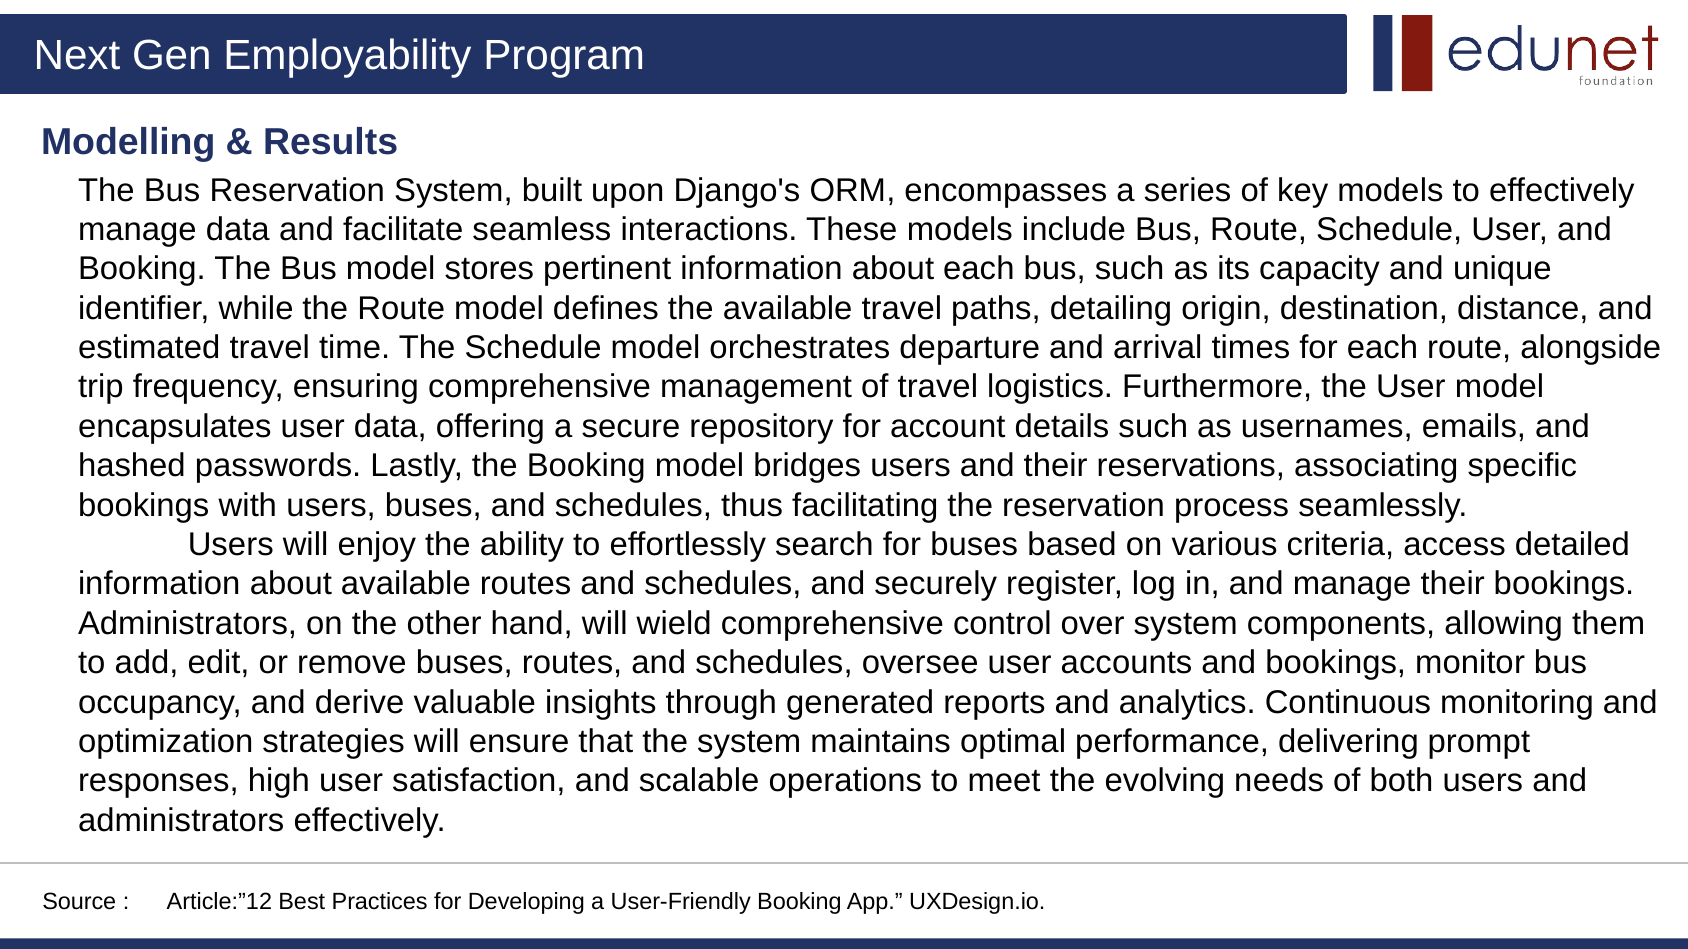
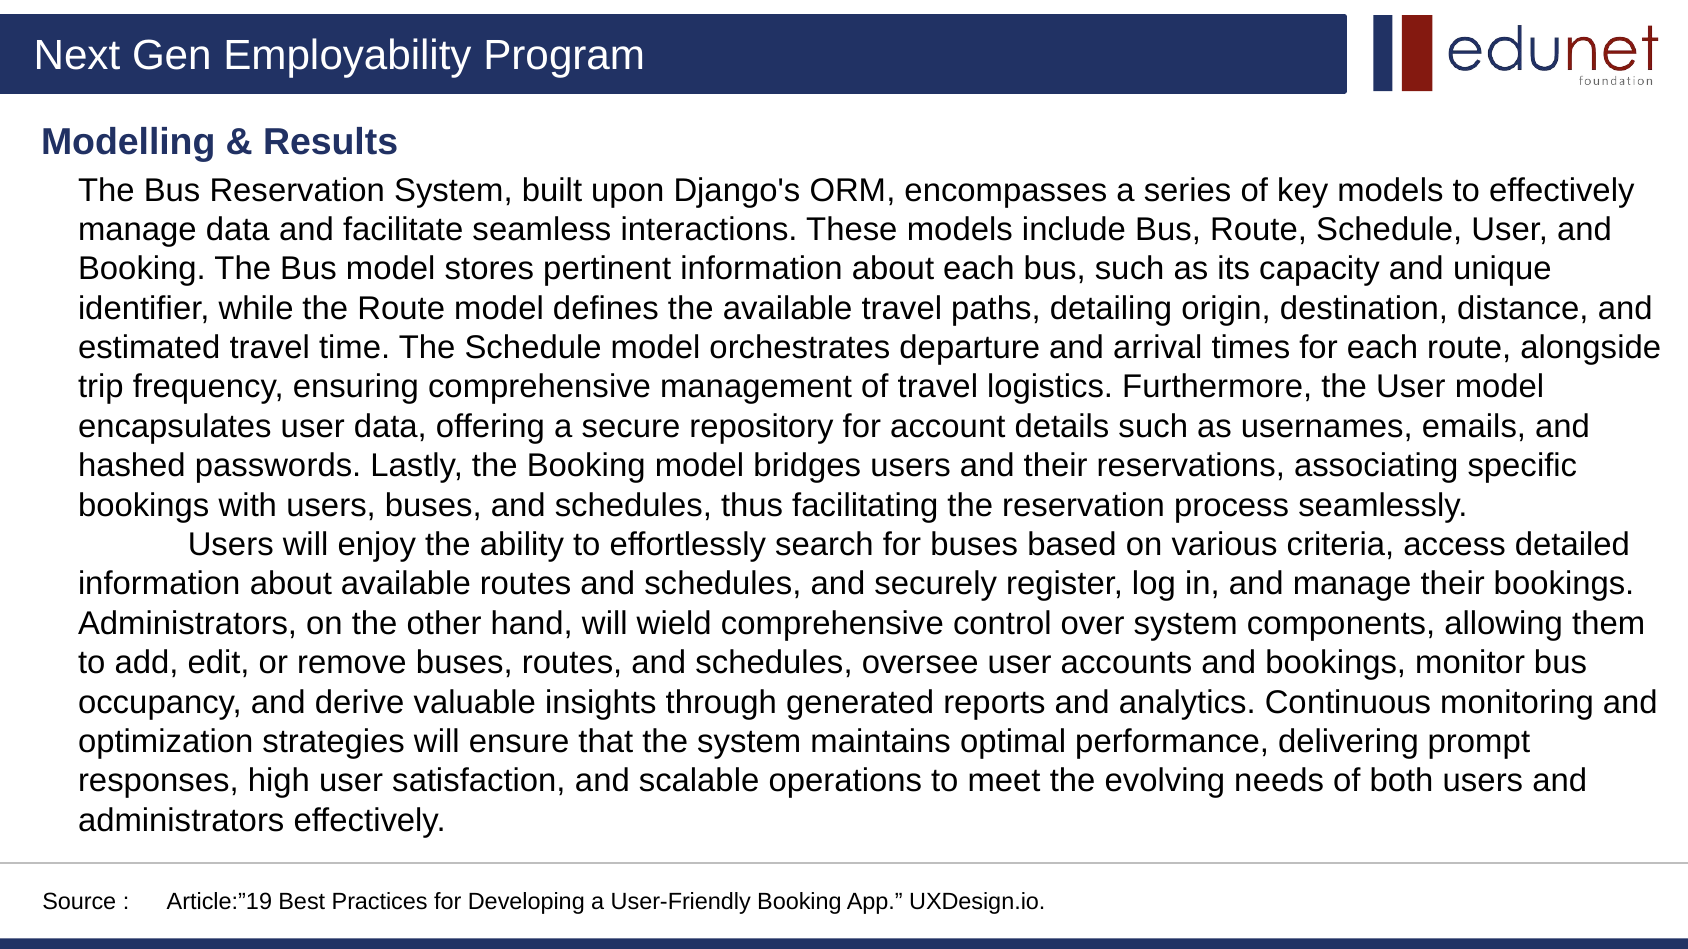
Article:”12: Article:”12 -> Article:”19 (219, 903)
